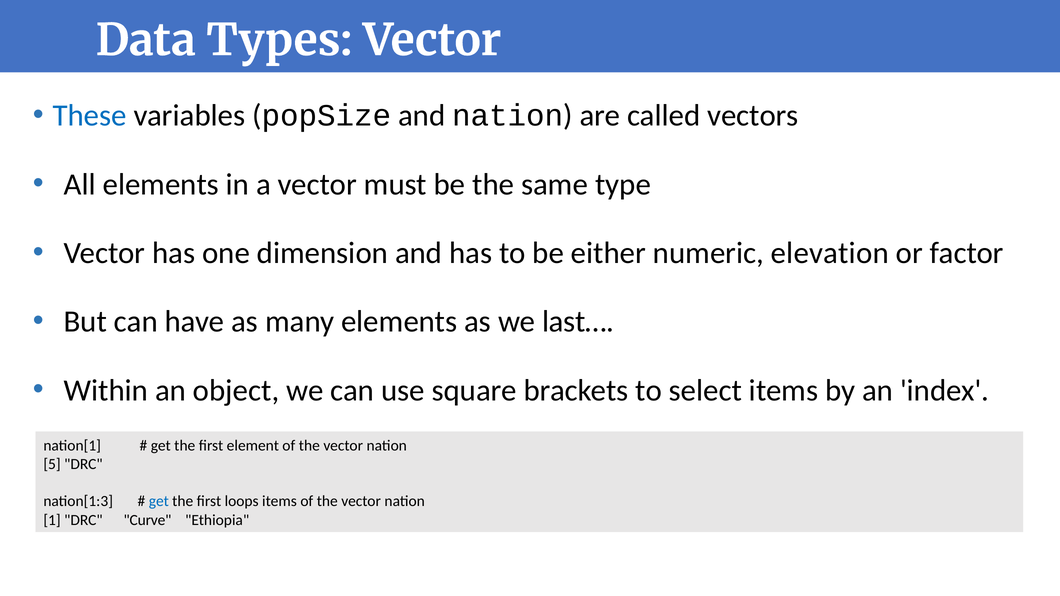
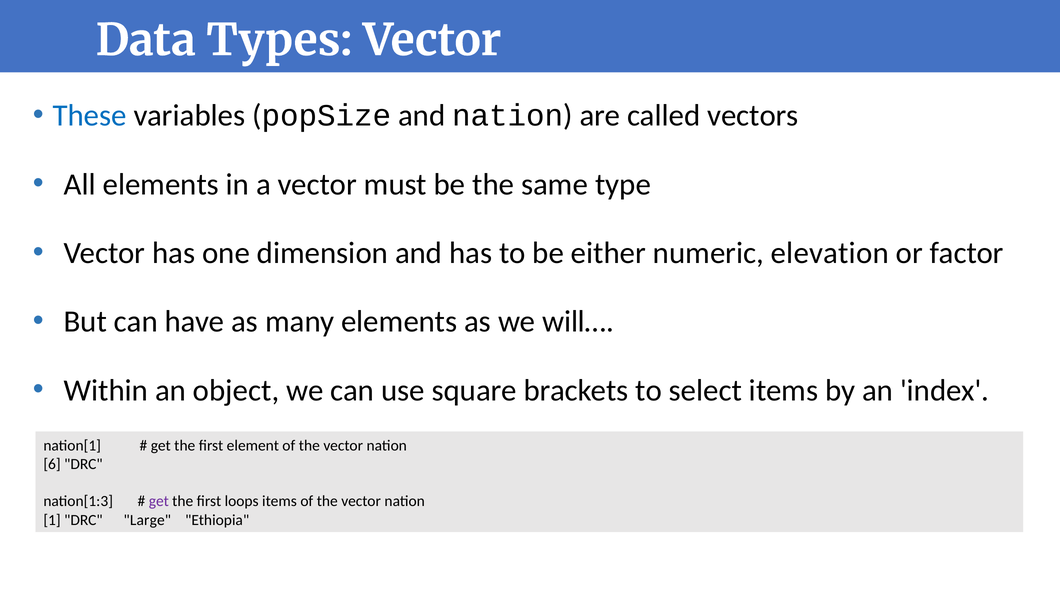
last…: last… -> will… (578, 322)
5: 5 -> 6 (52, 464)
get colour: blue -> purple (159, 502)
Curve: Curve -> Large (147, 520)
